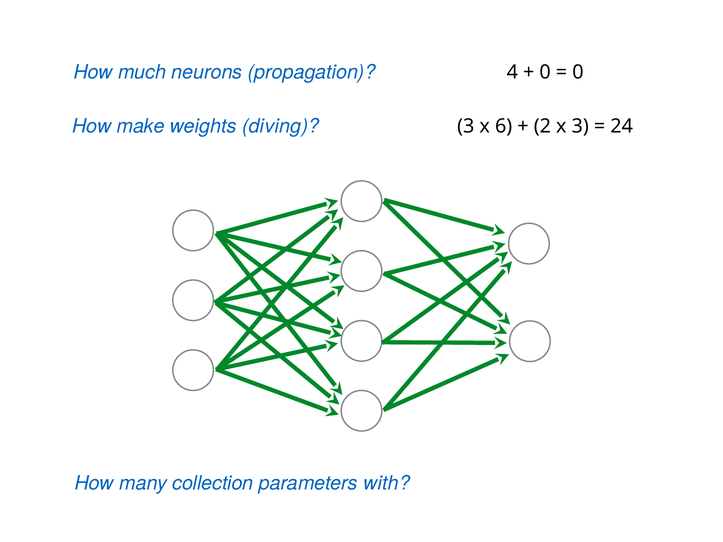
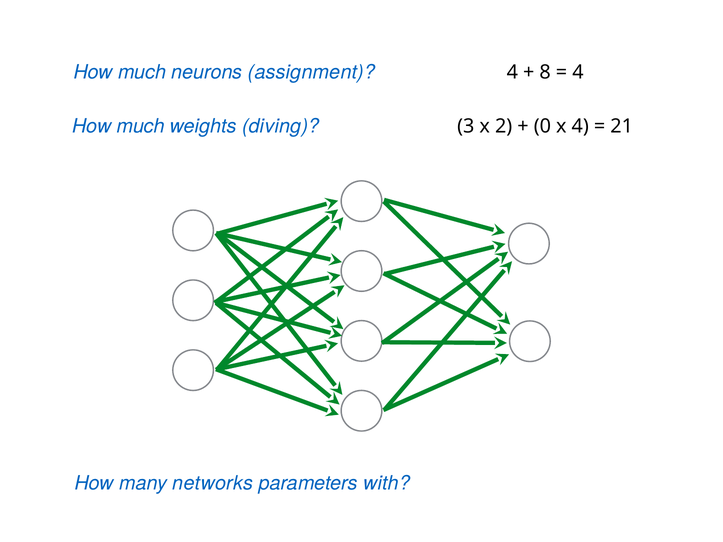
propagation: propagation -> assignment (312, 72)
0: 0 -> 8 (545, 72)
0: 0 -> 4 (578, 72)
make: make -> much (141, 126)
6: 6 -> 2 (504, 126)
2: 2 -> 0 (542, 126)
x 3: 3 -> 4 (580, 126)
24: 24 -> 21 (622, 126)
collection: collection -> networks (213, 483)
